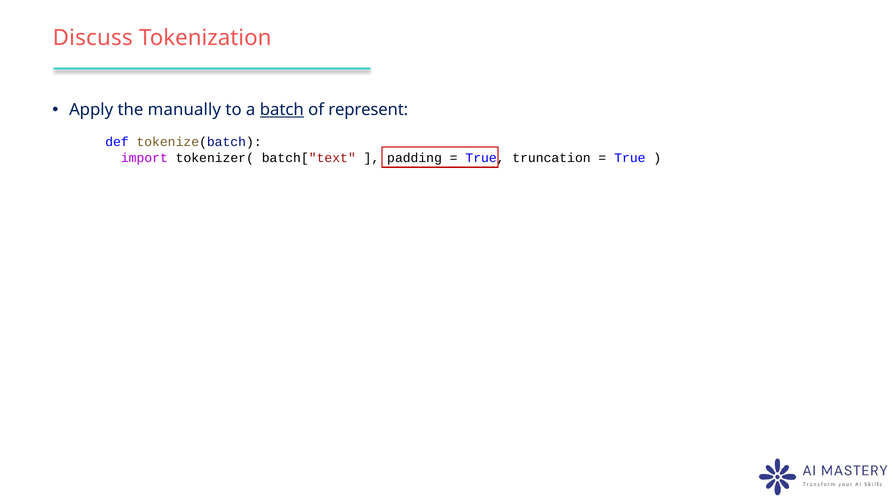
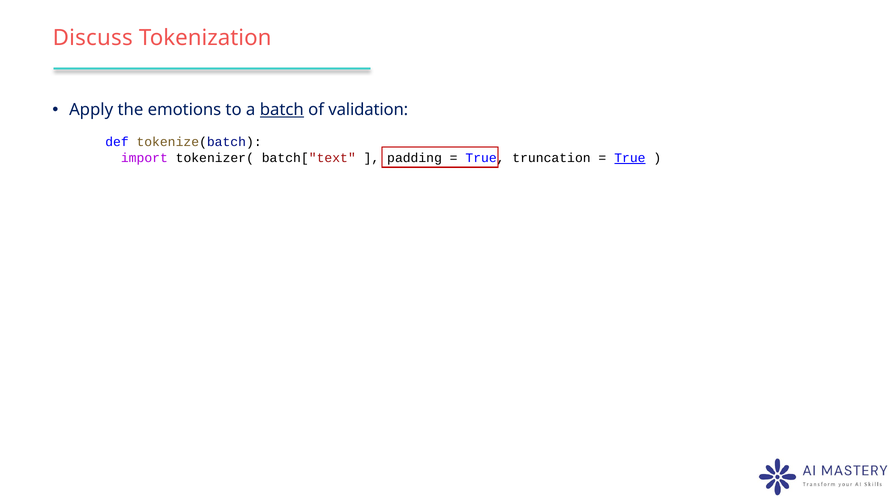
manually: manually -> emotions (184, 110)
represent: represent -> validation (368, 110)
True underline: none -> present (630, 158)
